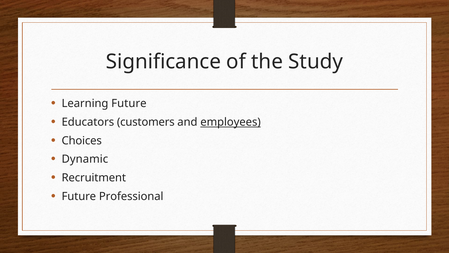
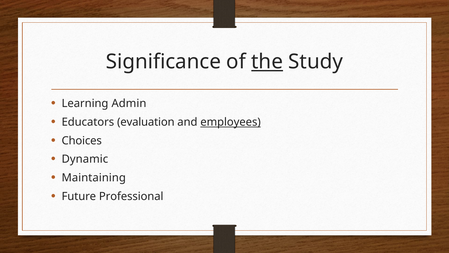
the underline: none -> present (267, 62)
Learning Future: Future -> Admin (129, 103)
customers: customers -> evaluation (146, 122)
Recruitment: Recruitment -> Maintaining (94, 177)
